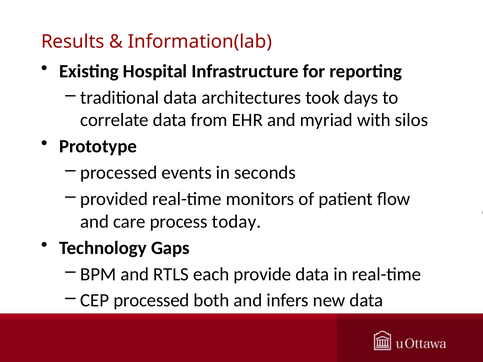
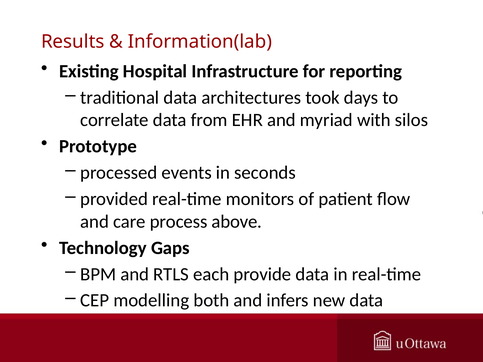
today: today -> above (237, 222)
CEP processed: processed -> modelling (151, 301)
